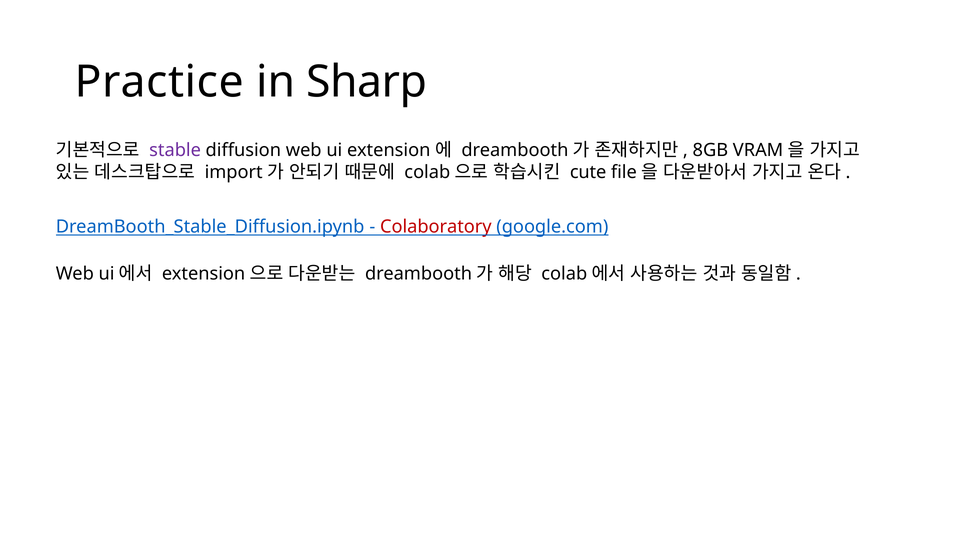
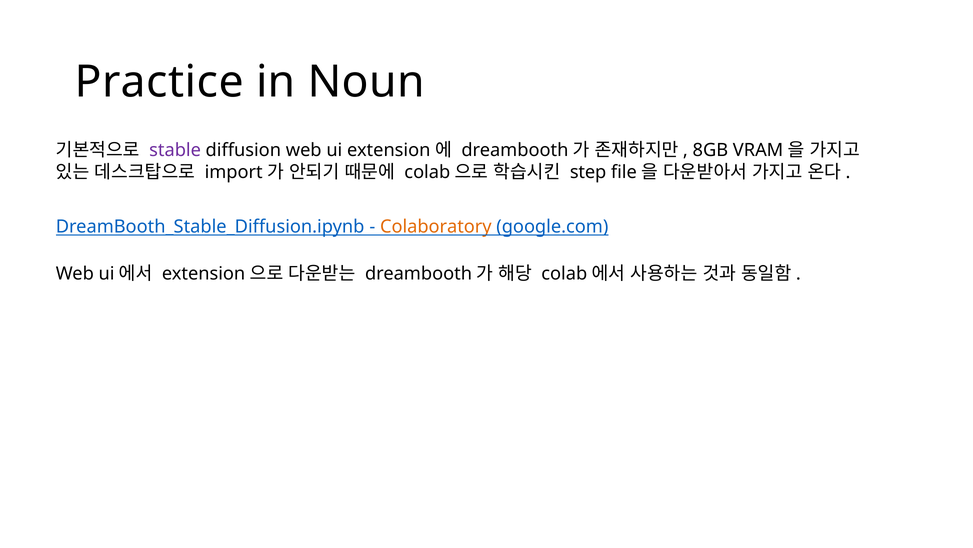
Sharp: Sharp -> Noun (366, 82)
cute: cute -> step (588, 172)
Colaboratory colour: red -> orange (436, 227)
